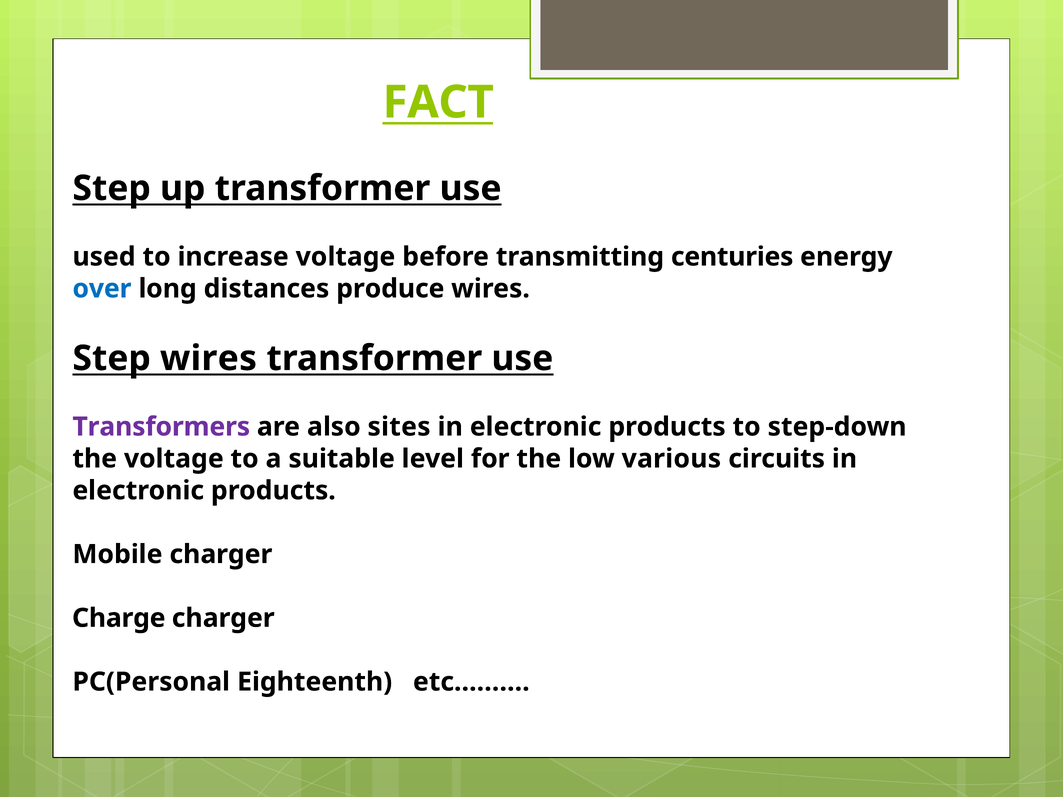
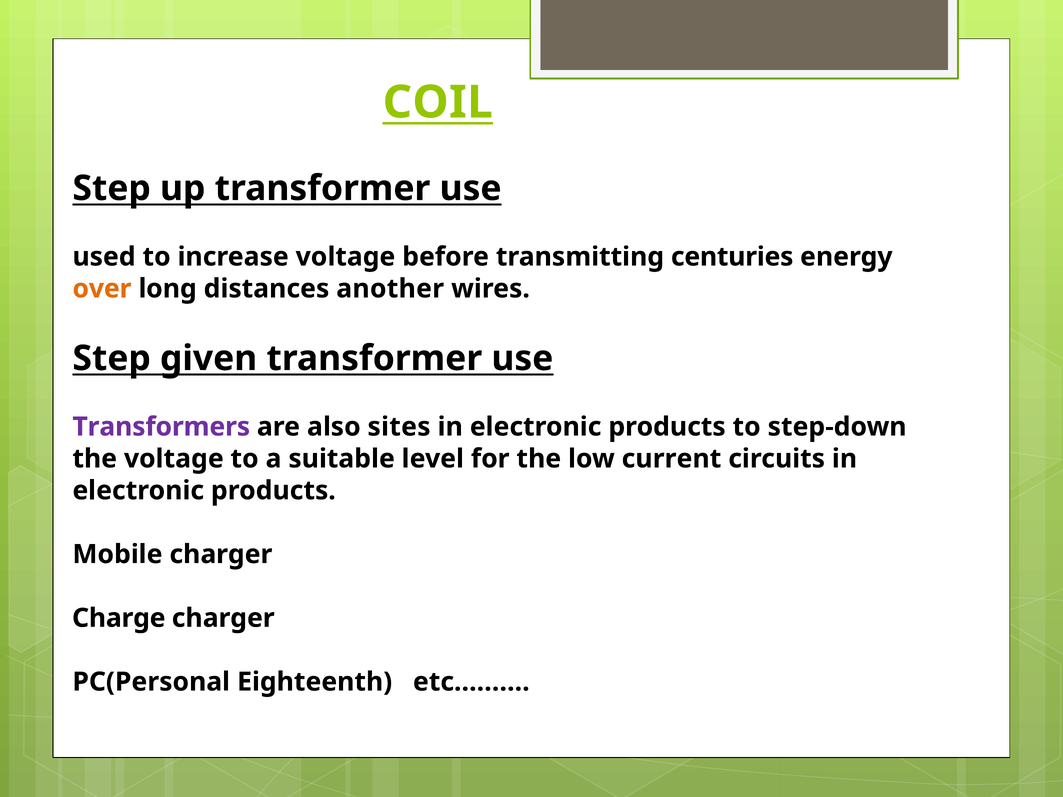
FACT: FACT -> COIL (438, 102)
over colour: blue -> orange (102, 289)
produce: produce -> another (390, 289)
Step wires: wires -> given (209, 358)
various: various -> current (671, 459)
